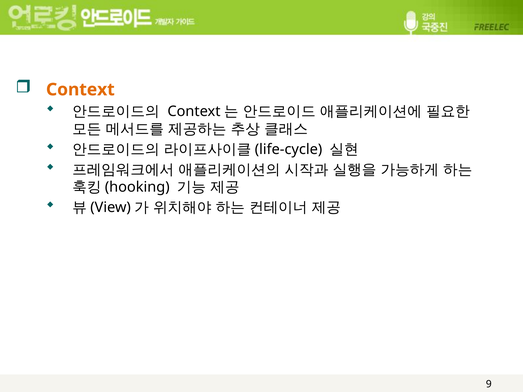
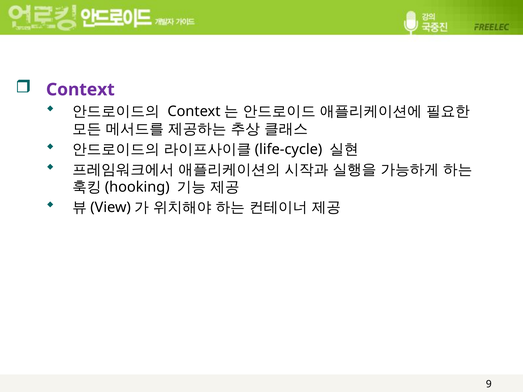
Context colour: orange -> purple (80, 90)
